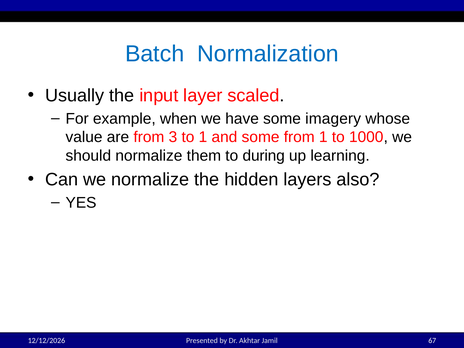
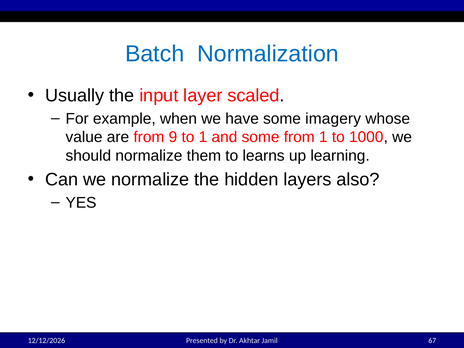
3: 3 -> 9 (173, 137)
during: during -> learns (264, 156)
